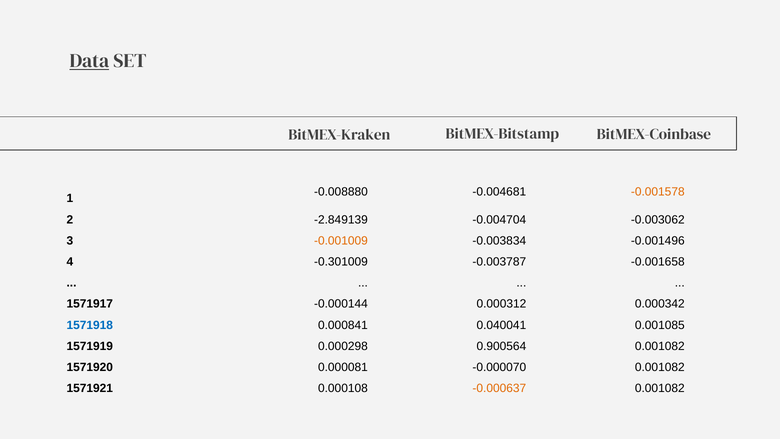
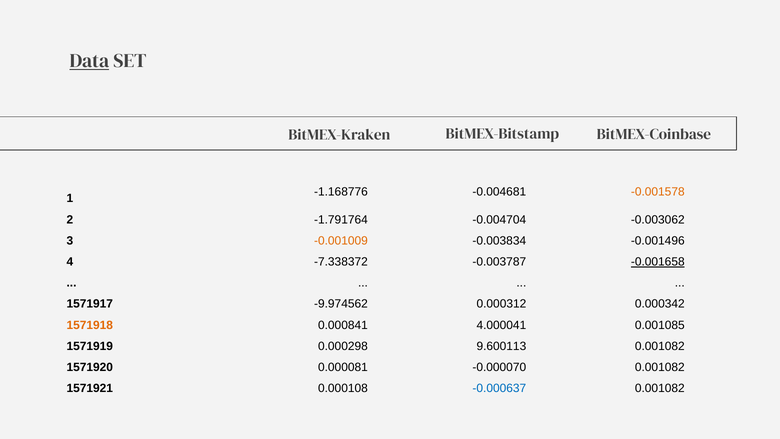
-0.008880: -0.008880 -> -1.168776 (341, 192)
-2.849139: -2.849139 -> -1.791764 (341, 220)
-0.301009: -0.301009 -> -7.338372 (341, 262)
-0.001658 underline: none -> present (658, 262)
-0.000144: -0.000144 -> -9.974562 (341, 304)
1571918 colour: blue -> orange (90, 325)
0.040041: 0.040041 -> 4.000041 (501, 325)
0.900564: 0.900564 -> 9.600113 (501, 346)
-0.000637 colour: orange -> blue (499, 388)
